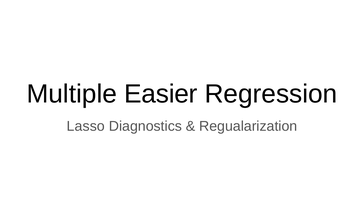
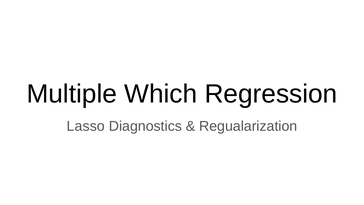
Easier: Easier -> Which (161, 94)
